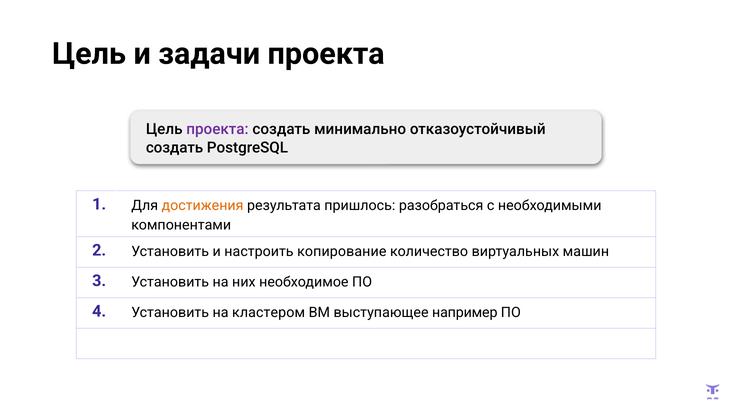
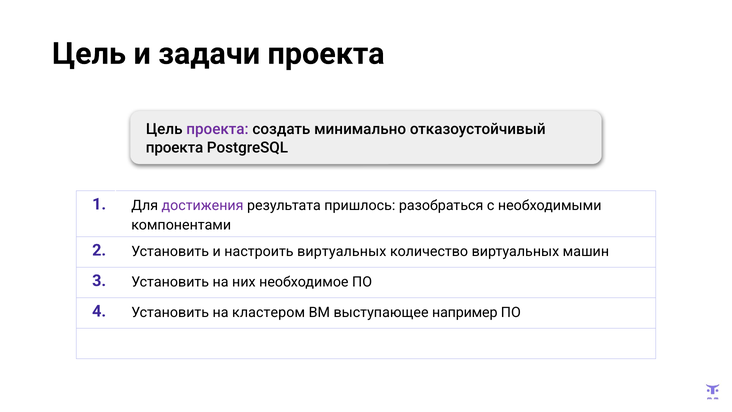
создать: создать -> проекта (175, 148)
достижения colour: orange -> purple (203, 205)
настроить копирование: копирование -> виртуальных (342, 251)
